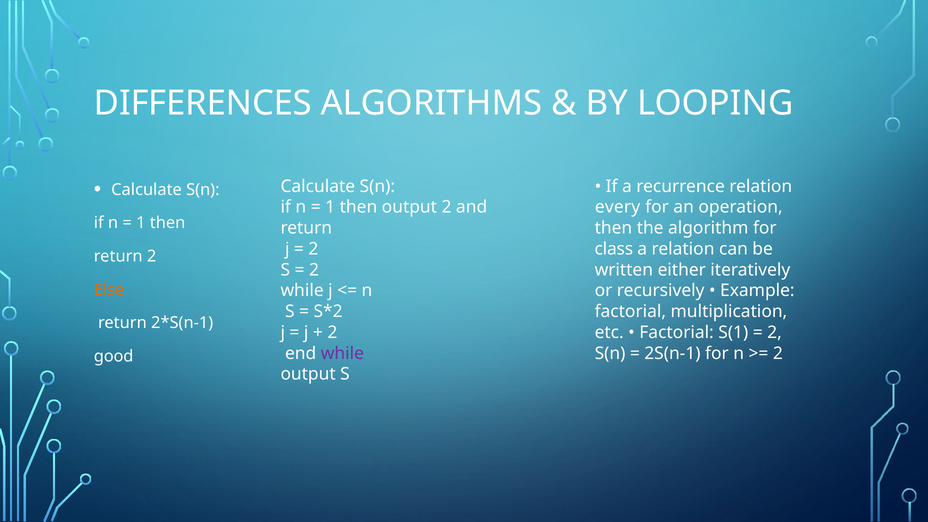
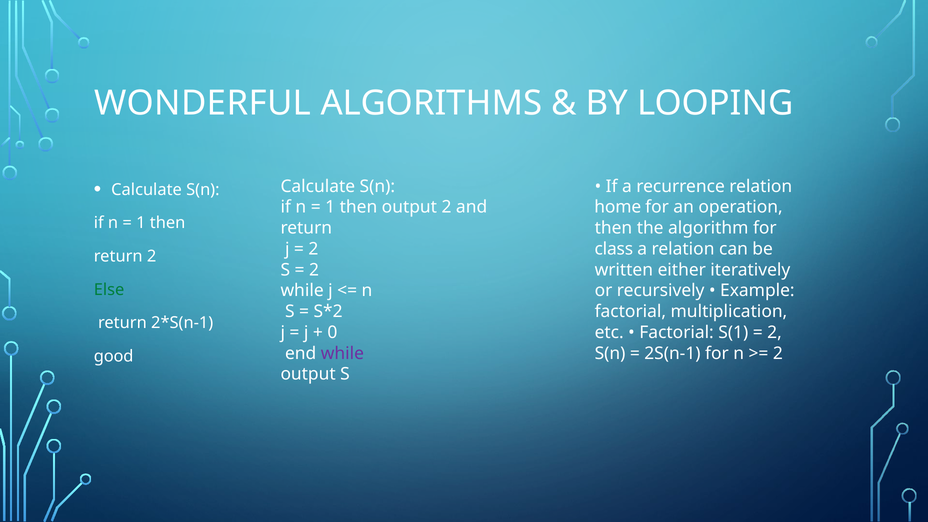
DIFFERENCES: DIFFERENCES -> WONDERFUL (203, 103)
every: every -> home (618, 207)
Else colour: orange -> green (109, 290)
2: 2 -> 0 (332, 332)
